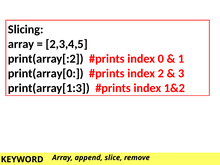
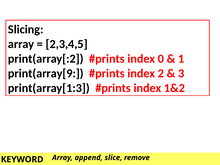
print(array[0: print(array[0 -> print(array[9 (46, 73)
